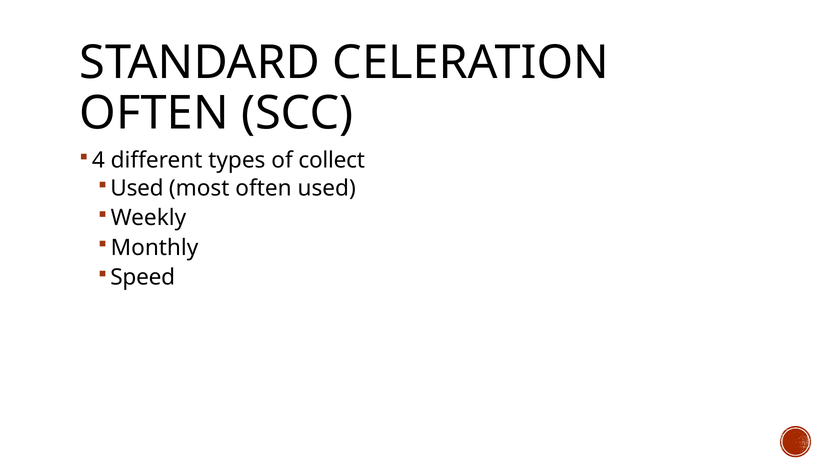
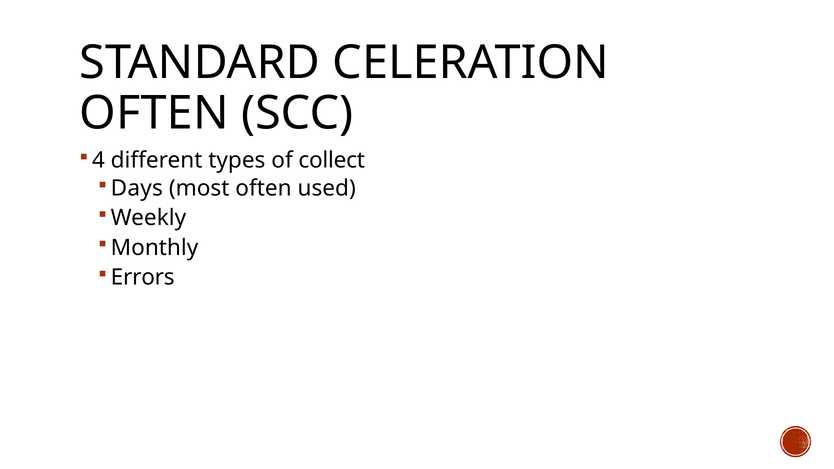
Used: Used -> Days (137, 188)
Speed: Speed -> Errors (143, 277)
